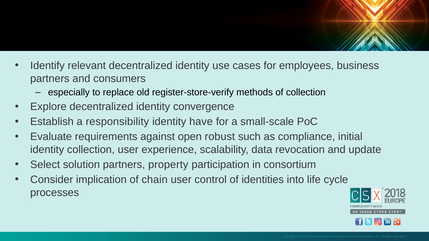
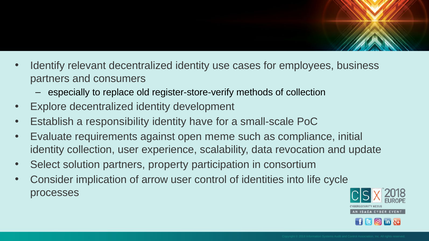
convergence: convergence -> development (204, 107)
robust: robust -> meme (220, 137)
chain: chain -> arrow (155, 180)
